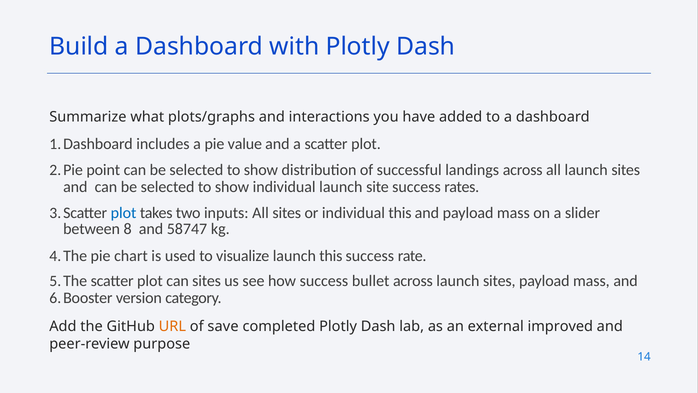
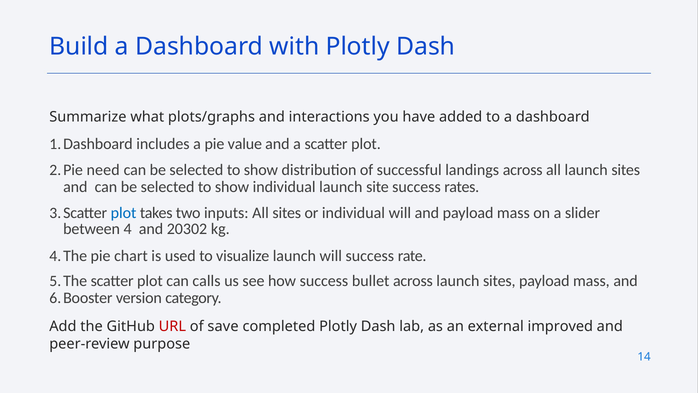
point: point -> need (103, 170)
individual this: this -> will (400, 213)
8: 8 -> 4 (128, 229)
58747: 58747 -> 20302 (187, 229)
launch this: this -> will (331, 256)
can sites: sites -> calls (206, 281)
URL colour: orange -> red (172, 326)
